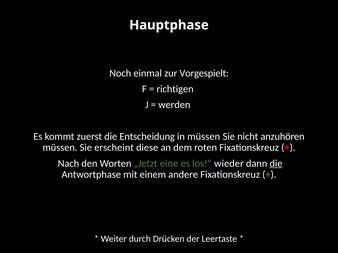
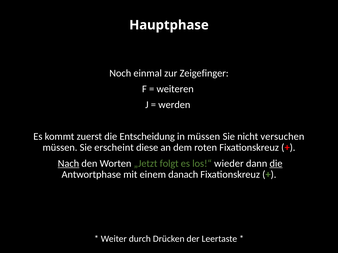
Vorgespielt: Vorgespielt -> Zeigefinger (204, 73)
richtigen: richtigen -> weiteren (175, 89)
anzuhören: anzuhören -> versuchen (282, 137)
Nach underline: none -> present (68, 164)
eine: eine -> folgt (169, 164)
andere: andere -> danach (183, 175)
